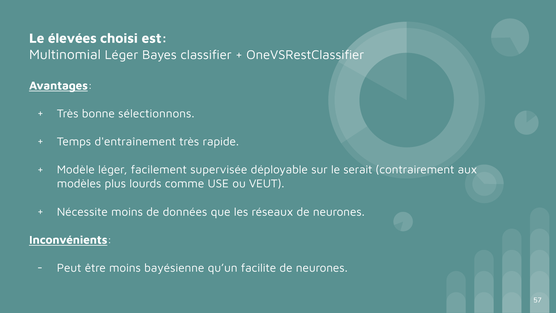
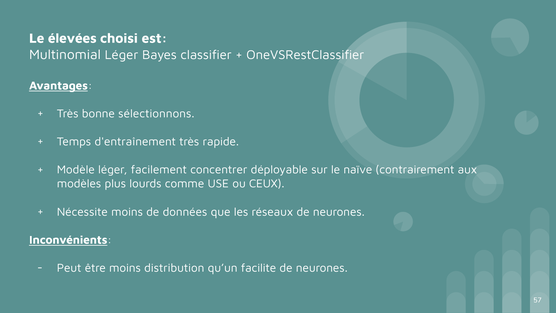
supervisée: supervisée -> concentrer (219, 170)
serait: serait -> naïve (358, 170)
VEUT: VEUT -> CEUX (267, 184)
bayésienne: bayésienne -> distribution (174, 268)
